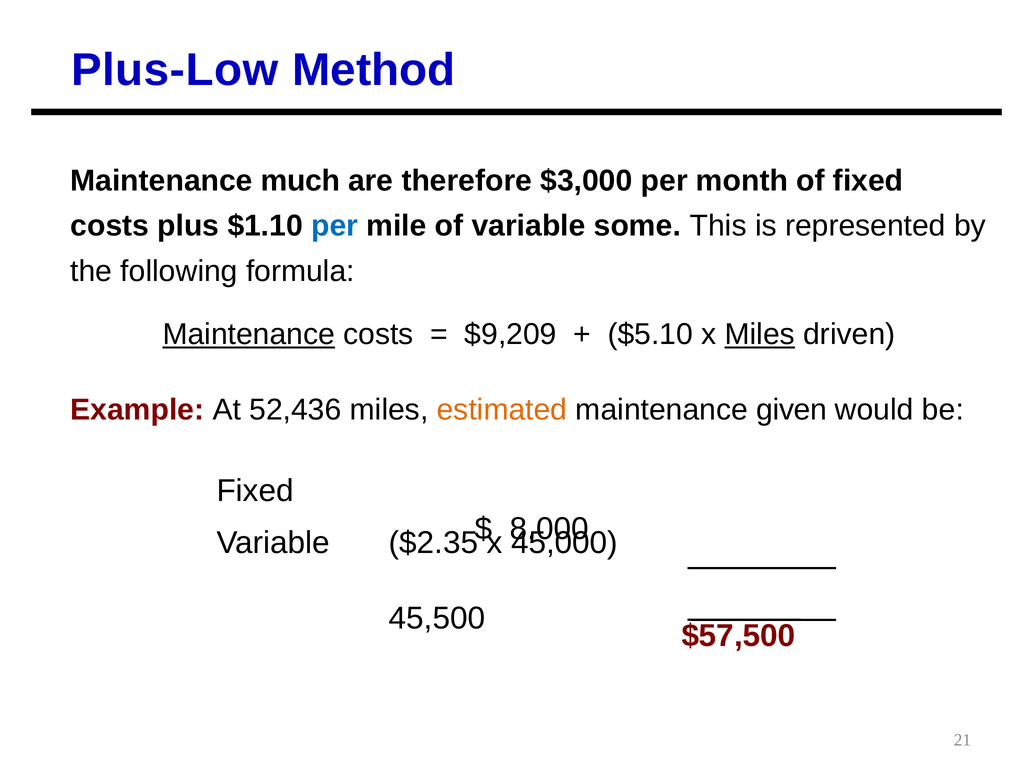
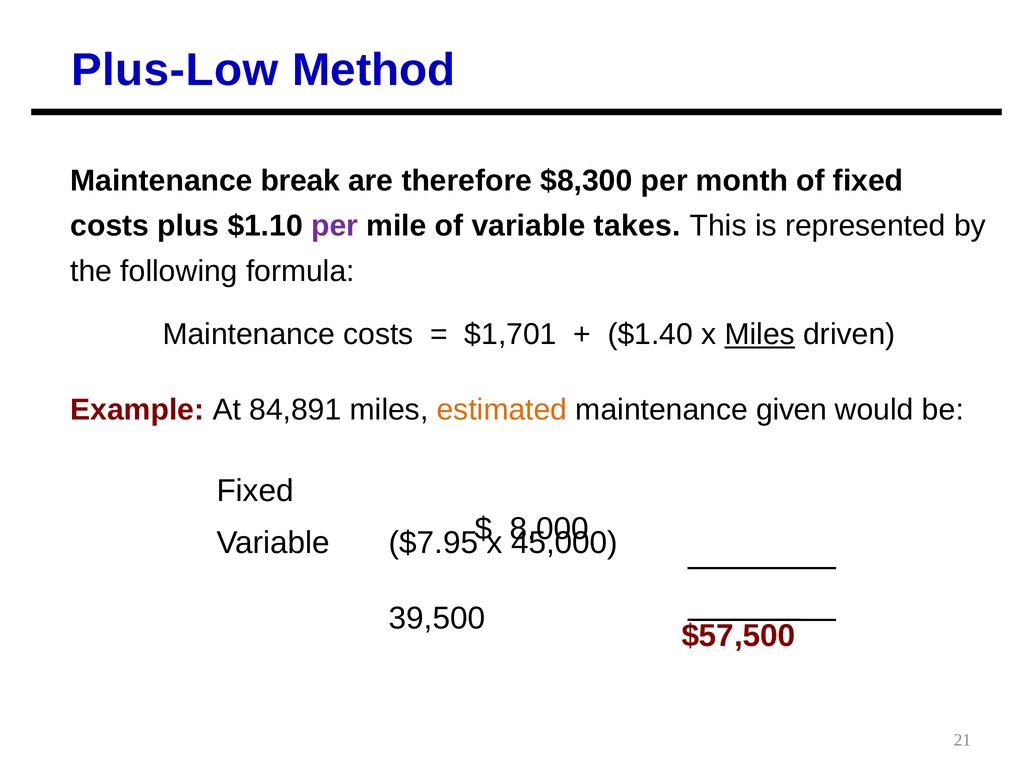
much: much -> break (300, 181)
$3,000: $3,000 -> $8,300 (586, 181)
per colour: blue -> purple (335, 226)
some: some -> takes (637, 226)
Maintenance underline: present -> none (249, 334)
$9,209: $9,209 -> $1,701 (511, 334)
$5.10: $5.10 -> $1.40 (650, 334)
52,436: 52,436 -> 84,891 (295, 410)
$2.35: $2.35 -> $7.95 (434, 543)
45,500: 45,500 -> 39,500 (437, 618)
